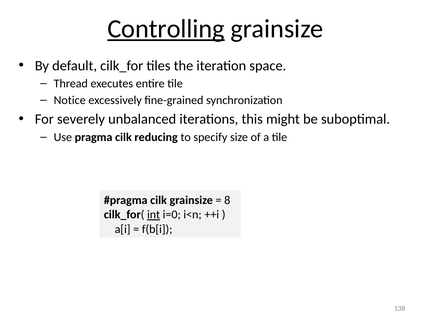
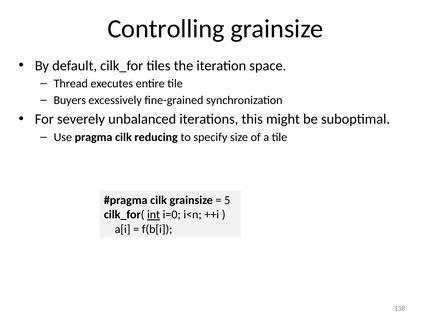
Controlling underline: present -> none (166, 29)
Notice: Notice -> Buyers (70, 100)
8: 8 -> 5 (227, 200)
